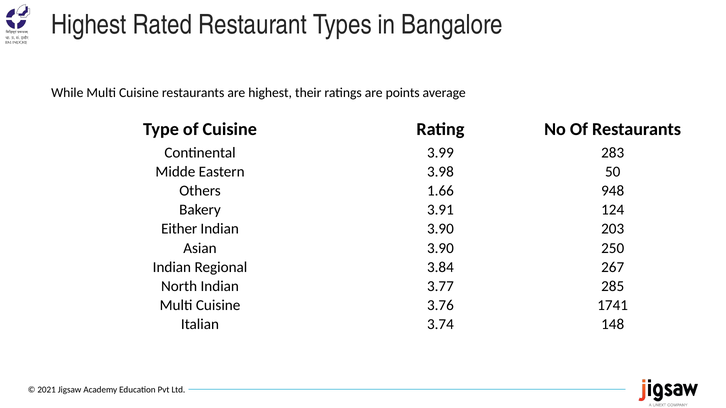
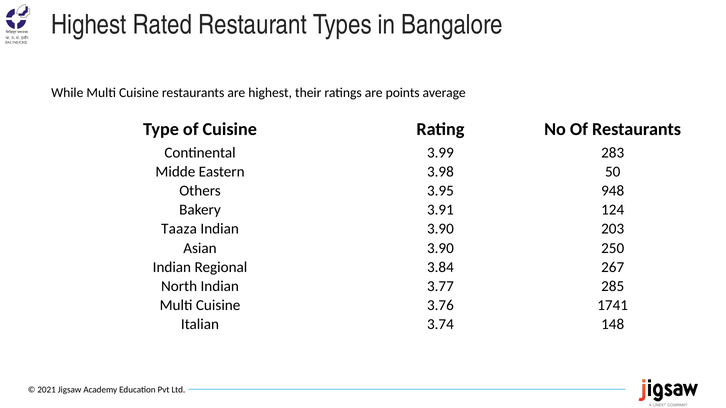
1.66: 1.66 -> 3.95 (440, 191)
Either: Either -> Taaza (179, 229)
